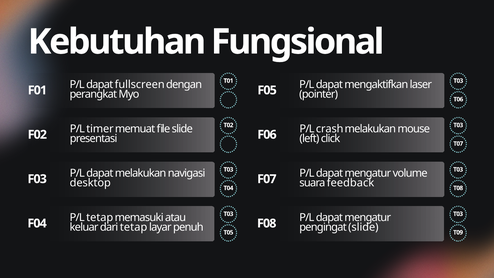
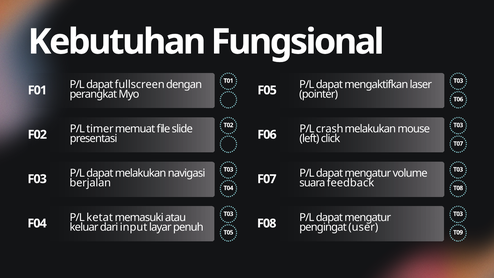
desktop: desktop -> berjalan (90, 183)
P/L tetap: tetap -> ketat (100, 218)
dari tetap: tetap -> input (134, 227)
pengingat slide: slide -> user (363, 227)
